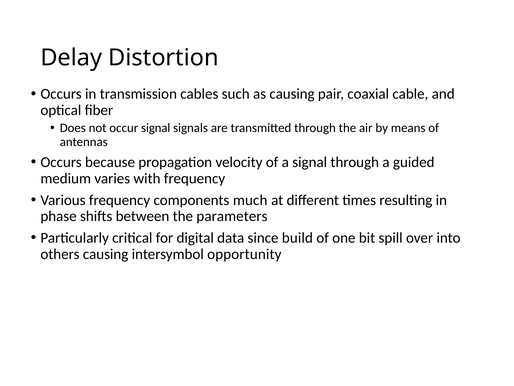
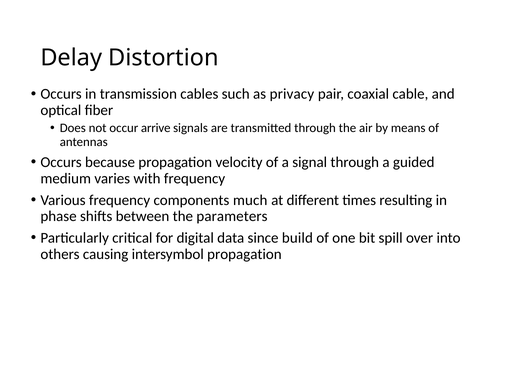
as causing: causing -> privacy (292, 94)
occur signal: signal -> arrive (156, 128)
intersymbol opportunity: opportunity -> propagation (244, 254)
